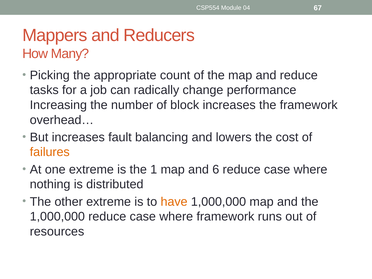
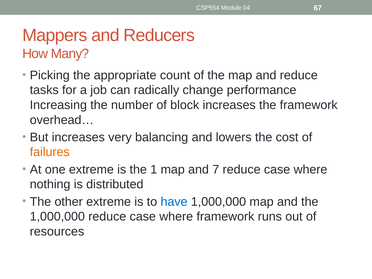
fault: fault -> very (120, 137)
6: 6 -> 7 (216, 170)
have colour: orange -> blue (174, 202)
